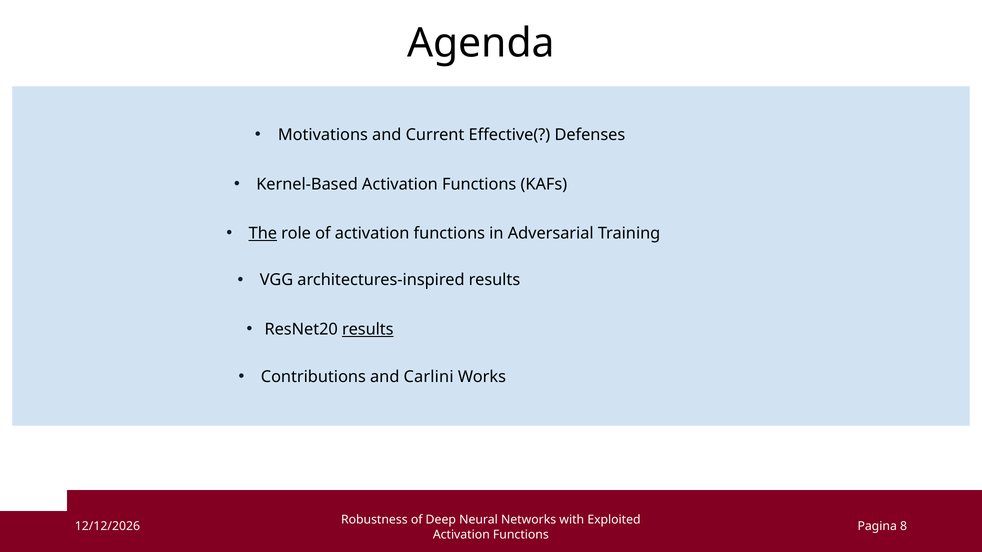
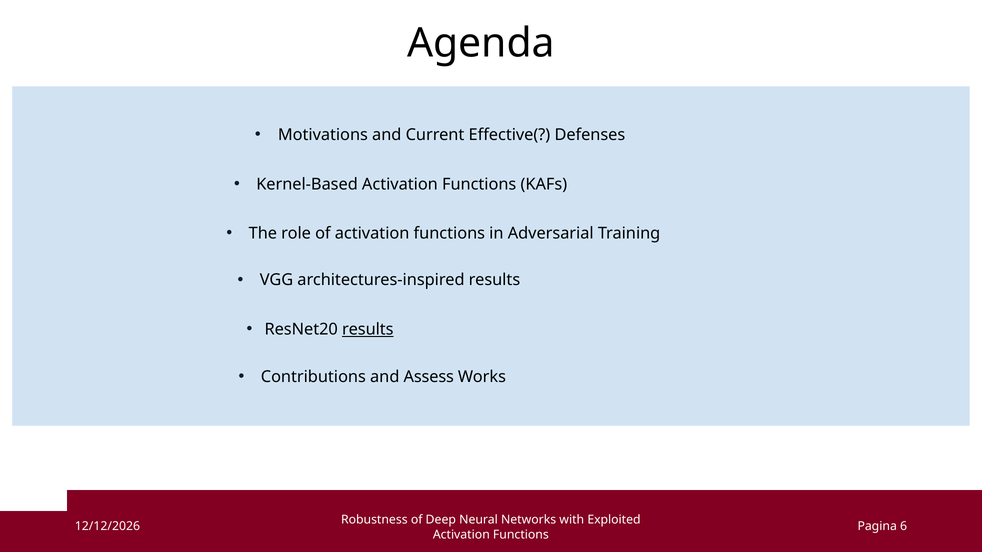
The underline: present -> none (263, 234)
Carlini: Carlini -> Assess (429, 377)
8: 8 -> 6 (904, 527)
